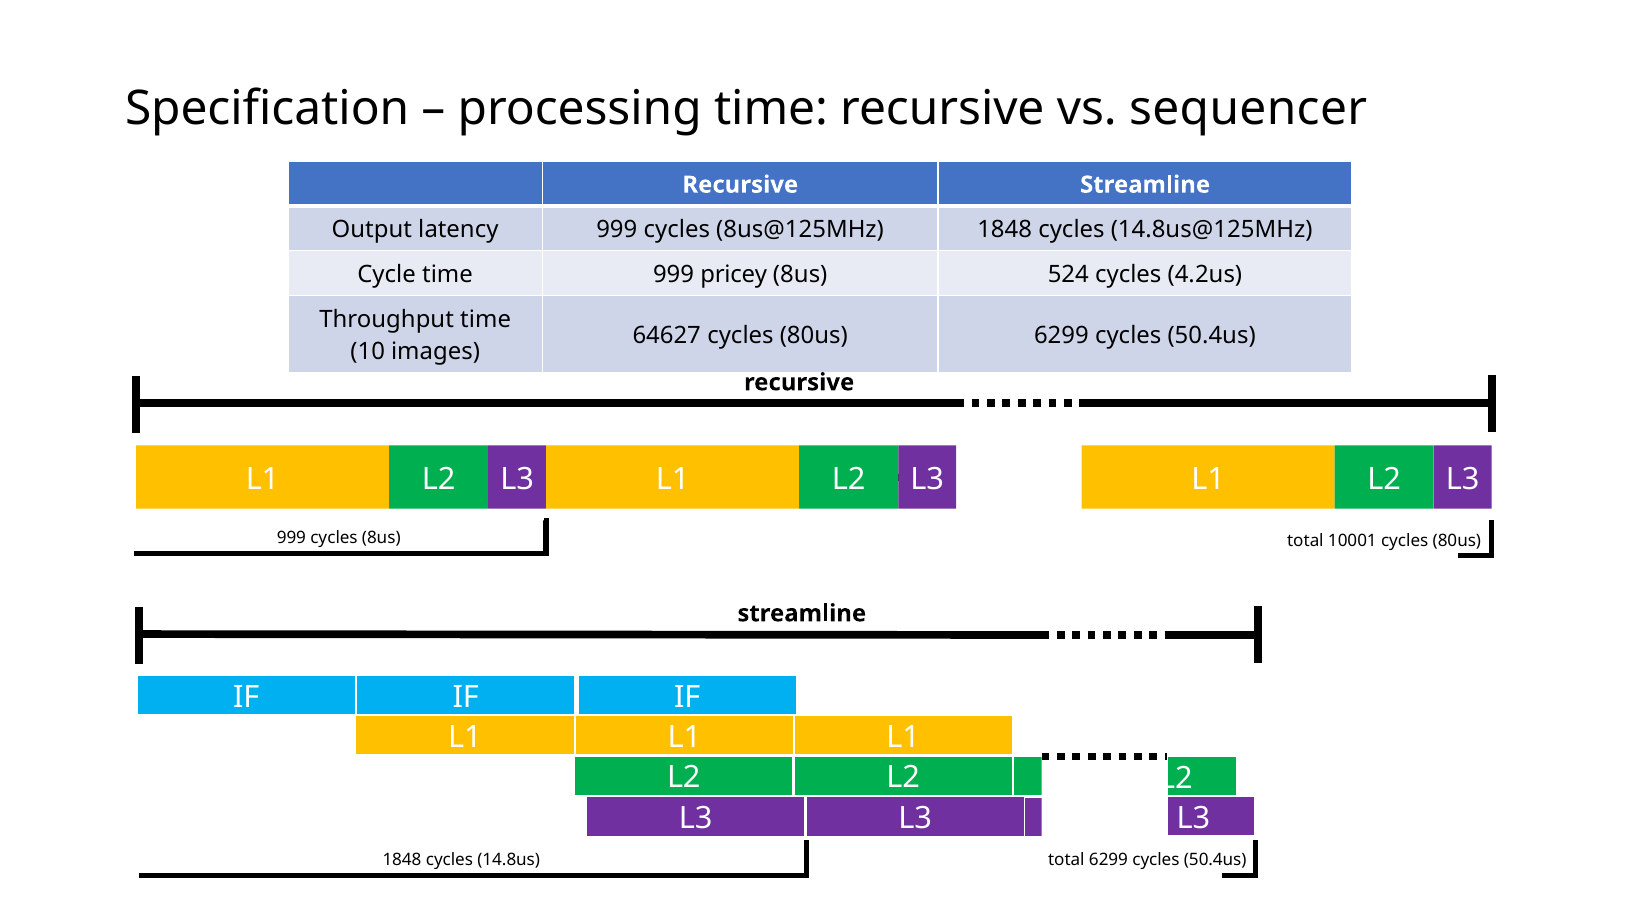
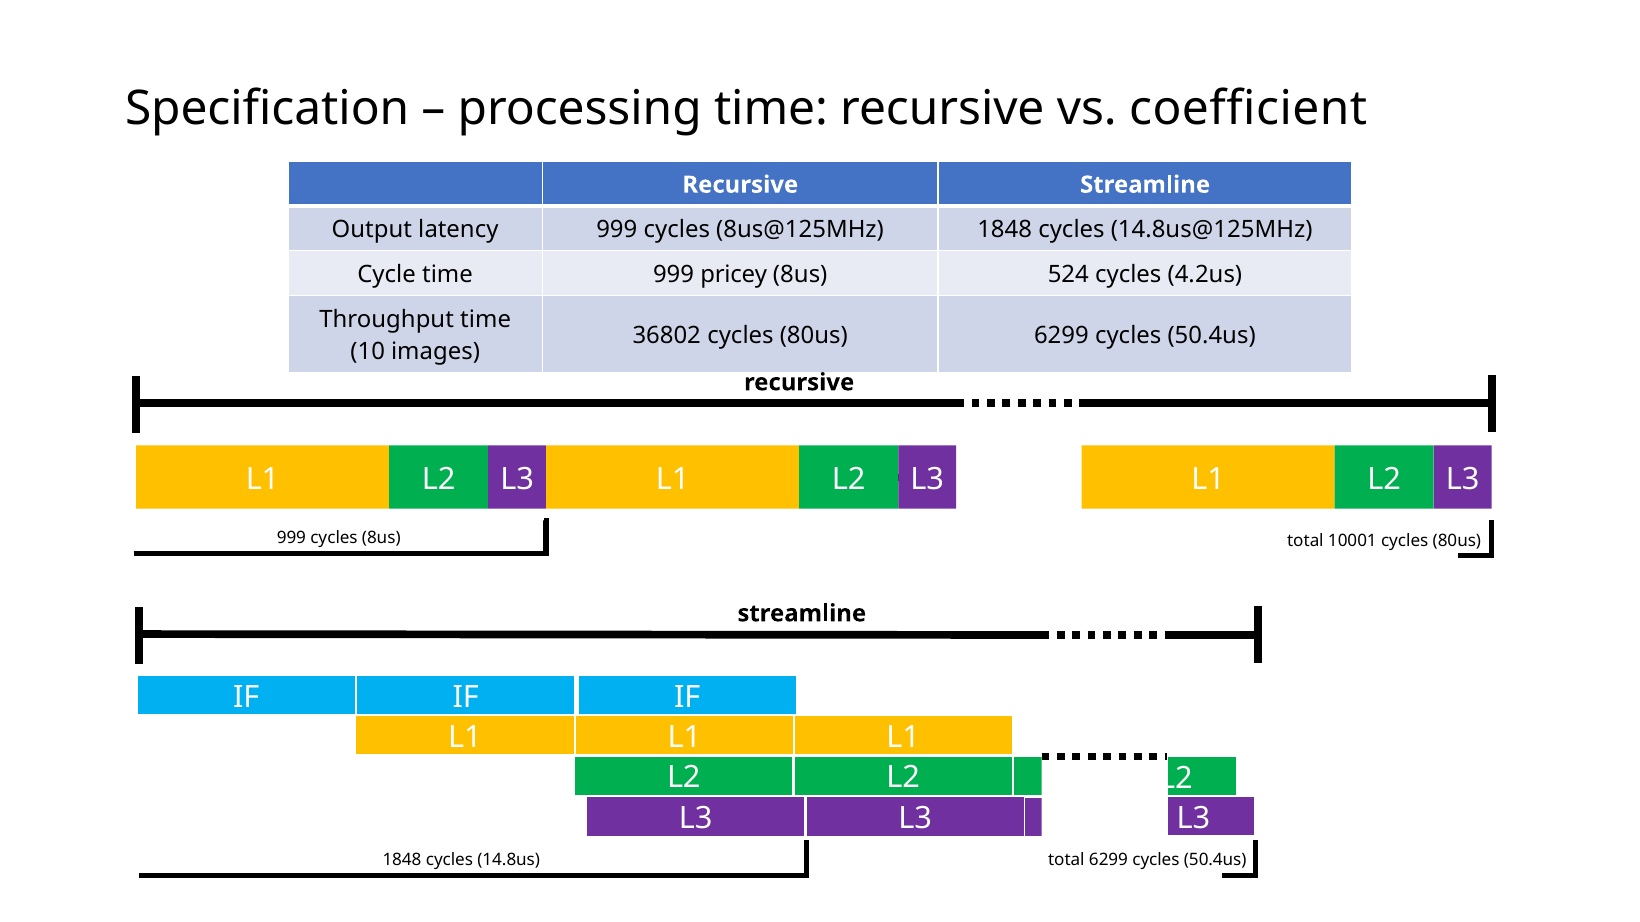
sequencer: sequencer -> coefficient (1248, 109)
64627: 64627 -> 36802 (667, 336)
